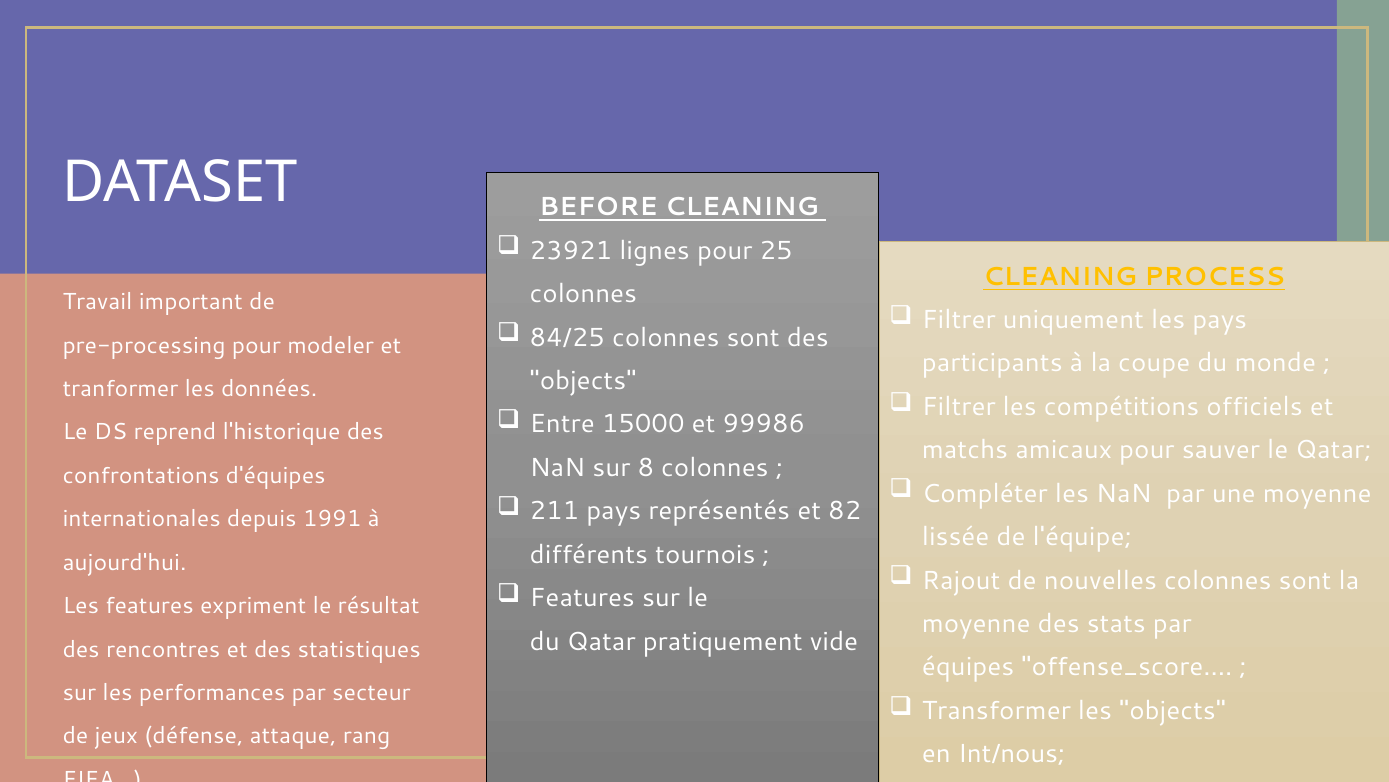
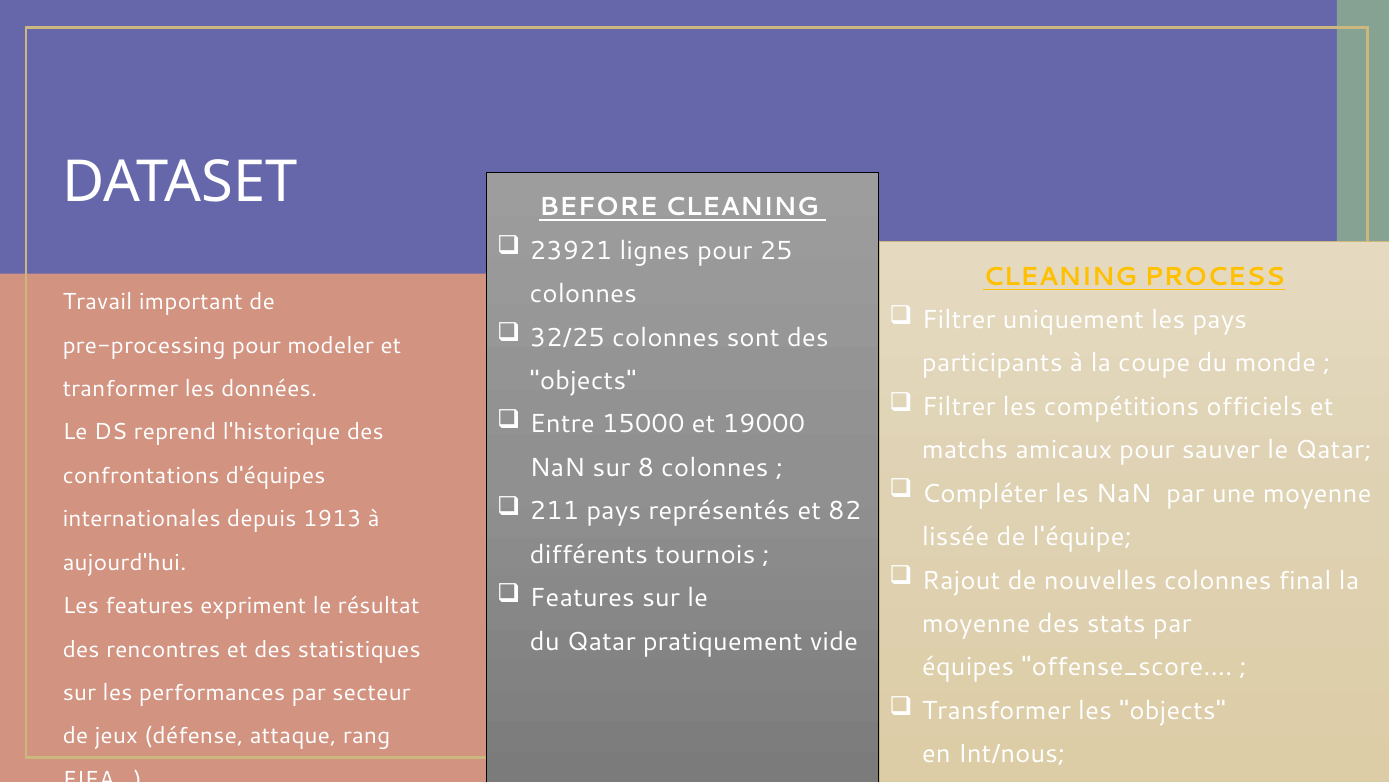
84/25: 84/25 -> 32/25 (567, 337)
99986: 99986 -> 19000 (764, 424)
1991: 1991 -> 1913 (332, 519)
nouvelles colonnes sont: sont -> final (1305, 580)
